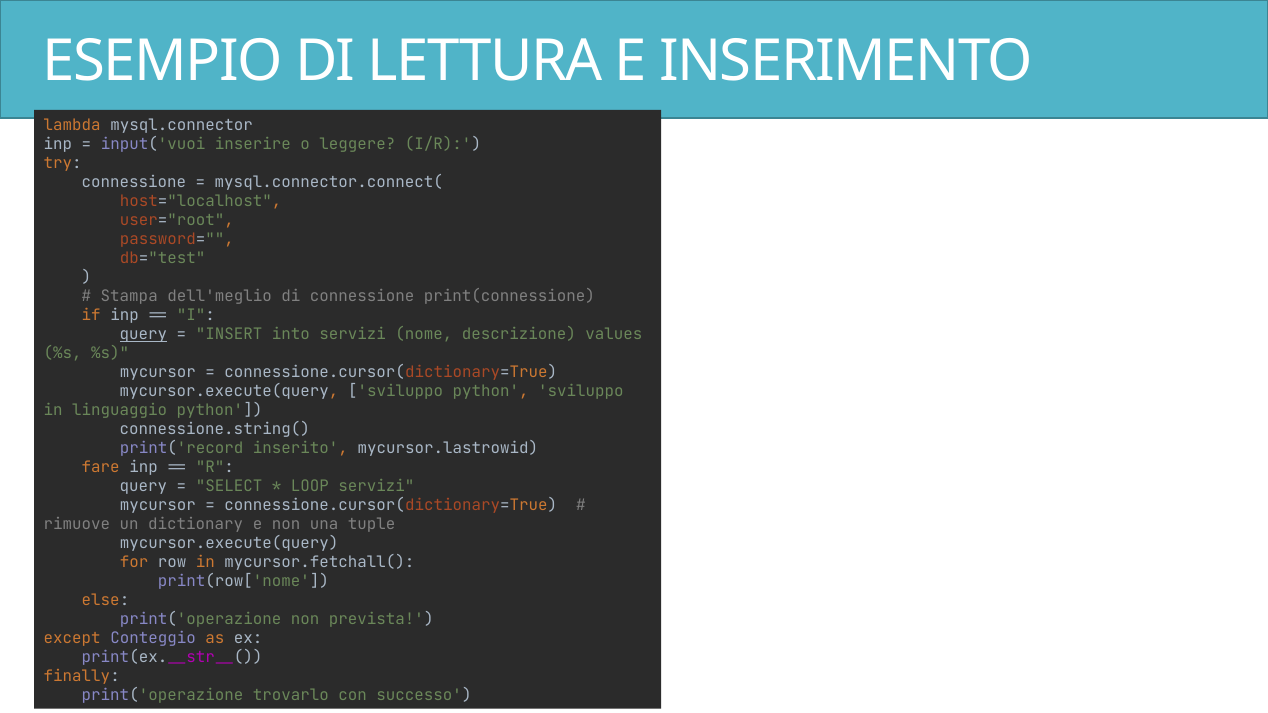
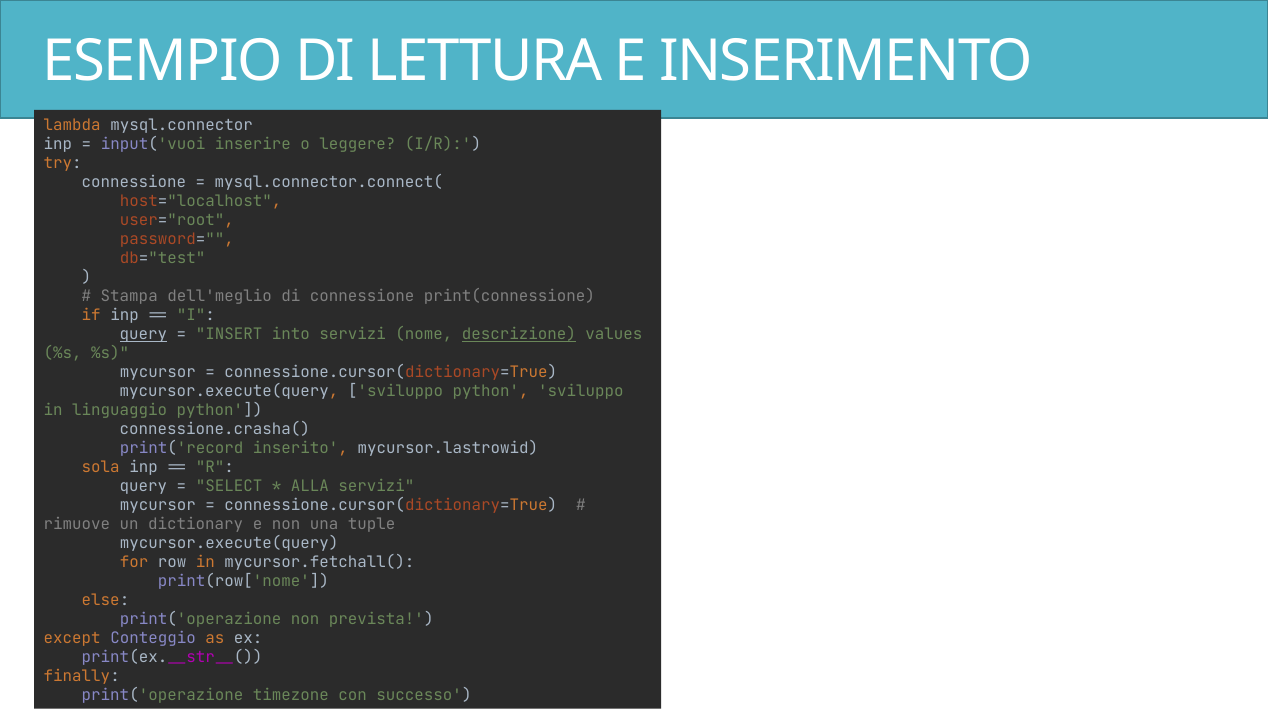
descrizione underline: none -> present (519, 334)
connessione.string(: connessione.string( -> connessione.crasha( (215, 429)
fare: fare -> sola (101, 468)
LOOP: LOOP -> ALLA (310, 487)
trovarlo: trovarlo -> timezone (291, 696)
